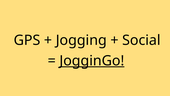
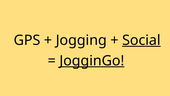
Social underline: none -> present (141, 40)
